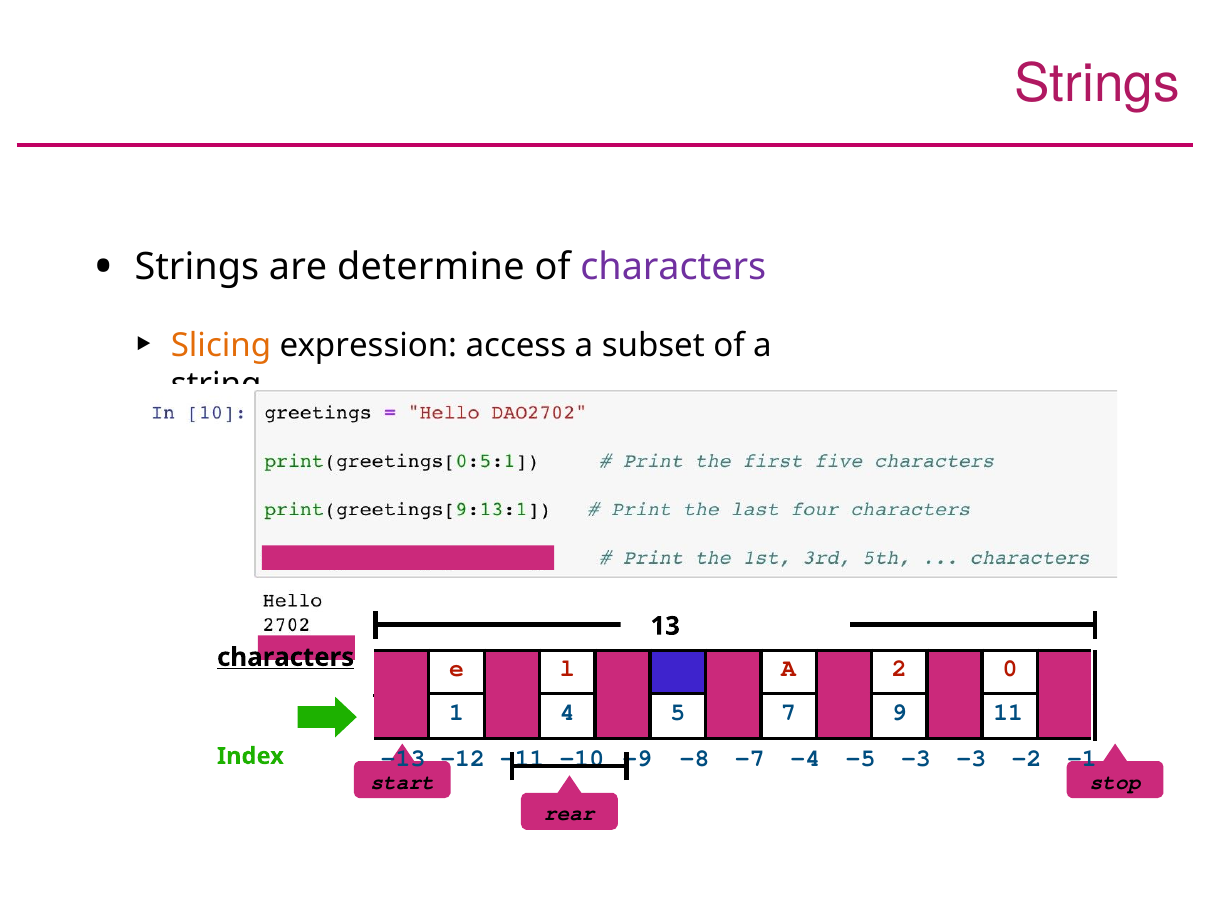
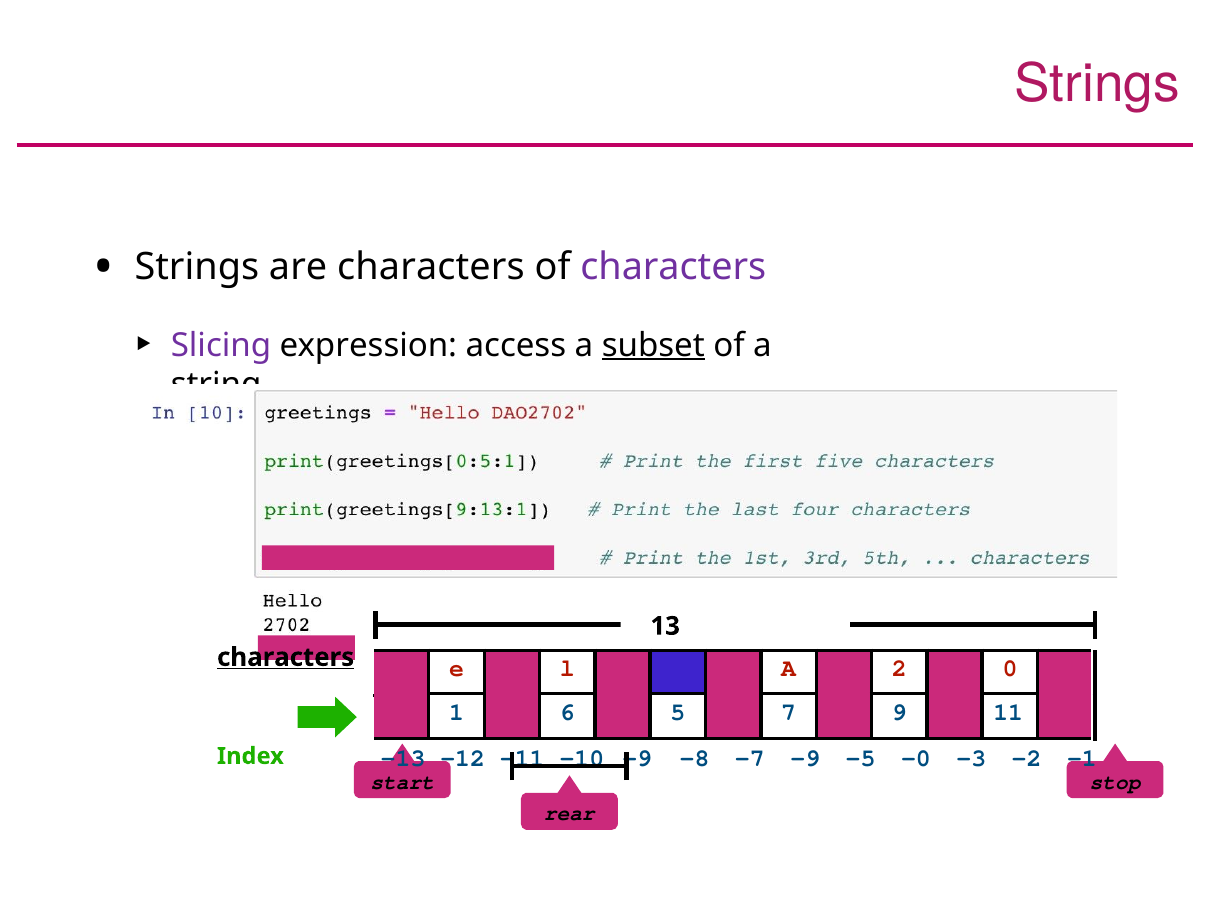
are determine: determine -> characters (431, 267)
Slicing colour: orange -> purple (221, 345)
subset underline: none -> present (653, 345)
1 4: 4 -> 6 (567, 712)
-7 -4: -4 -> -9 (805, 758)
-5 -3: -3 -> -0 (916, 758)
